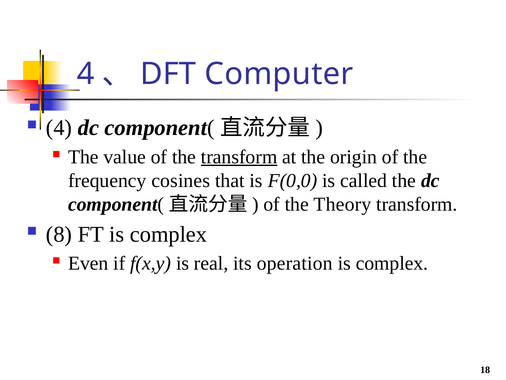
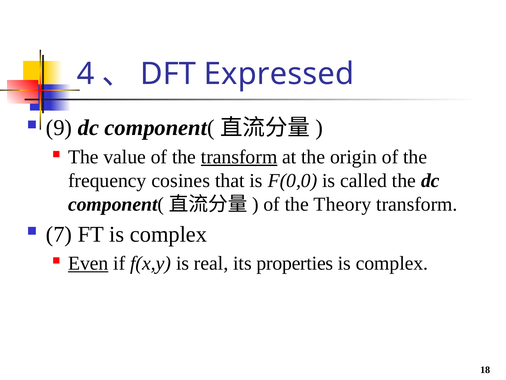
Computer: Computer -> Expressed (279, 74)
4: 4 -> 9 (59, 128)
8: 8 -> 7 (59, 234)
Even underline: none -> present (88, 263)
operation: operation -> properties (295, 263)
